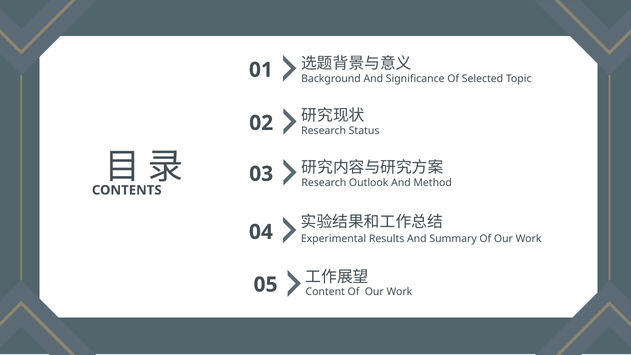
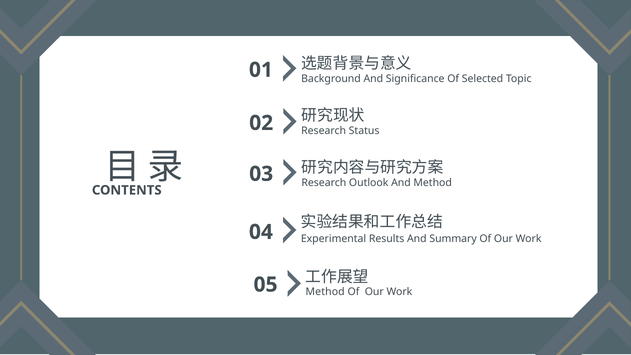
Content: Content -> Method (325, 292)
